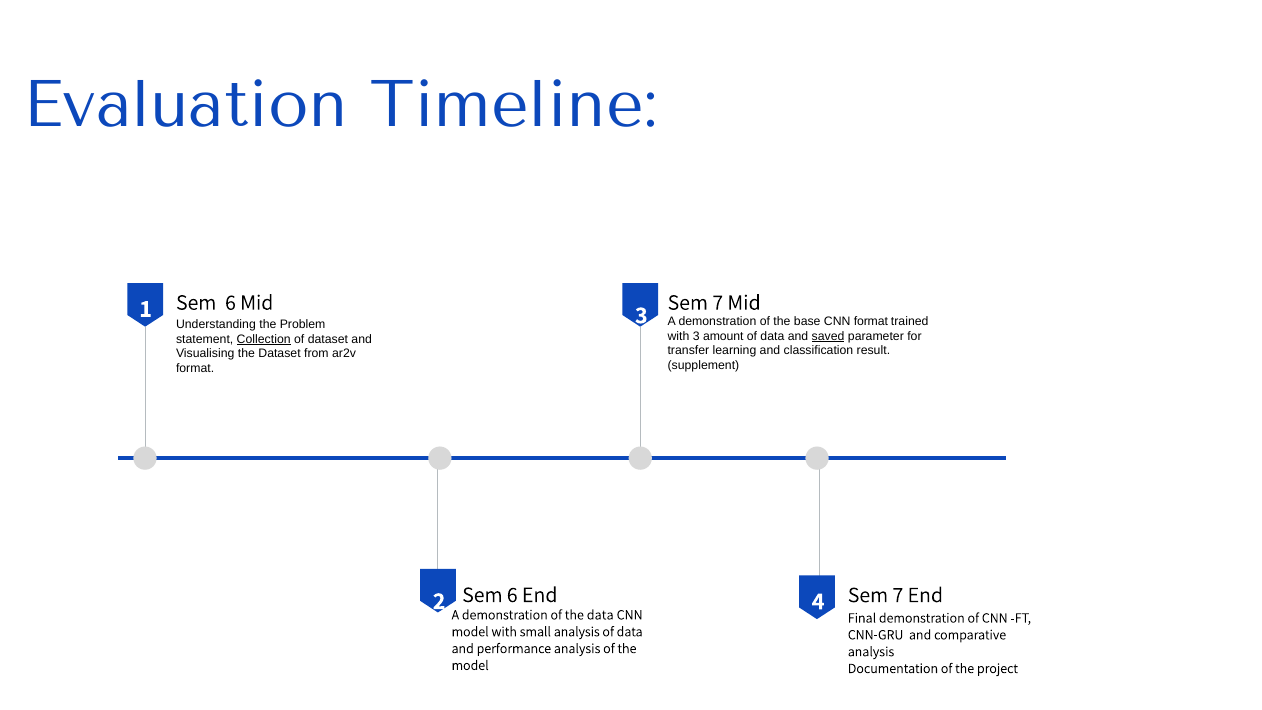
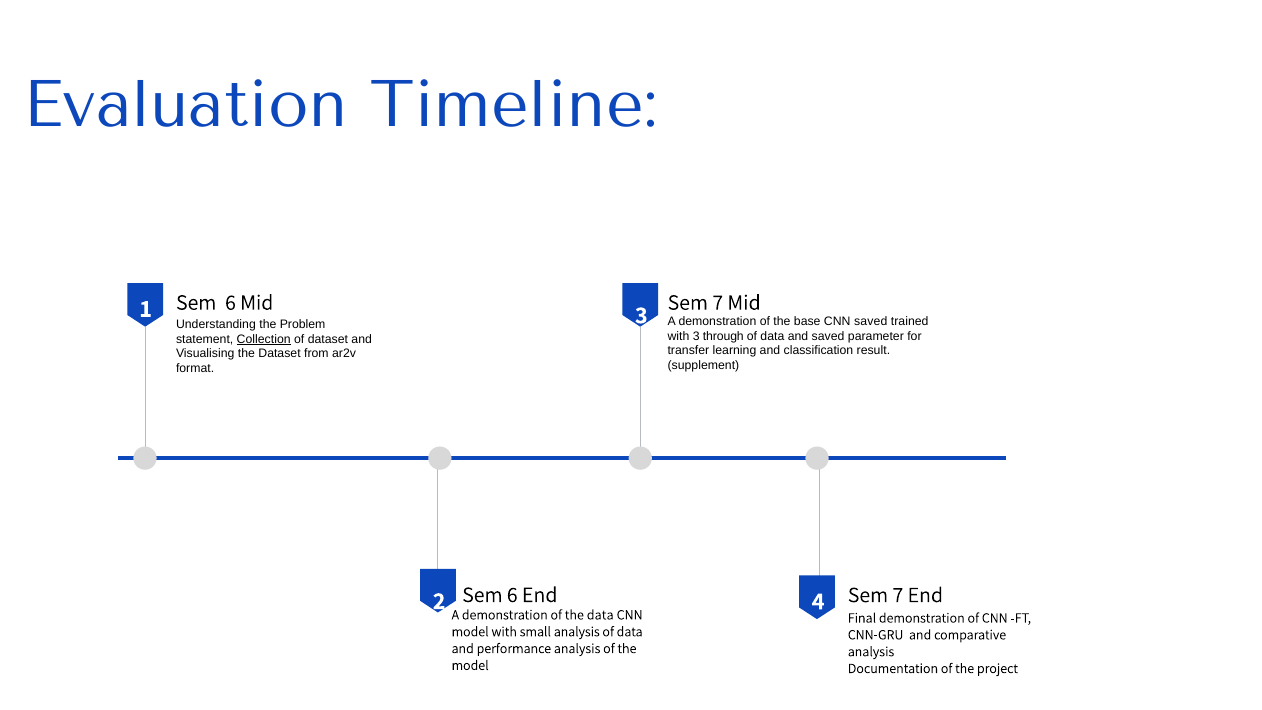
CNN format: format -> saved (871, 321)
amount: amount -> through (723, 336)
saved underline: present -> none (828, 336)
